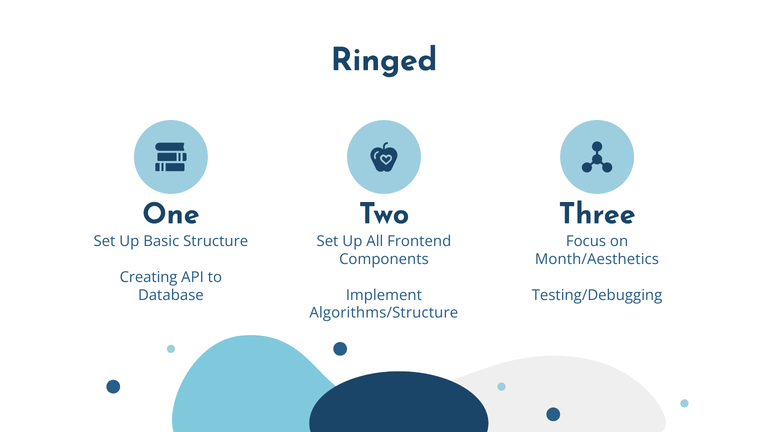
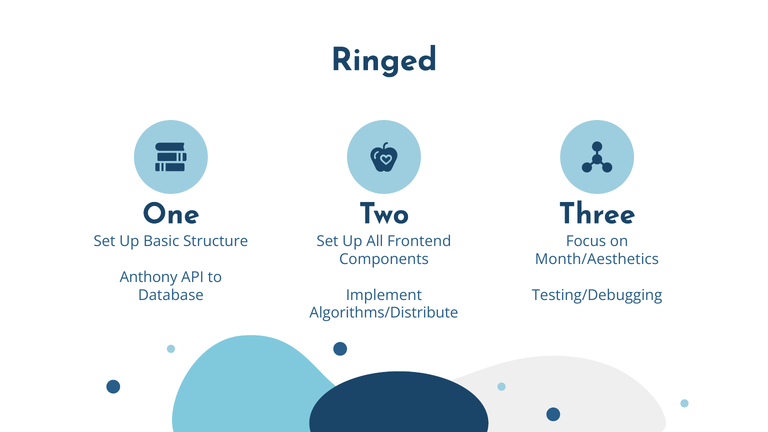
Creating: Creating -> Anthony (149, 277)
Algorithms/Structure: Algorithms/Structure -> Algorithms/Distribute (384, 313)
